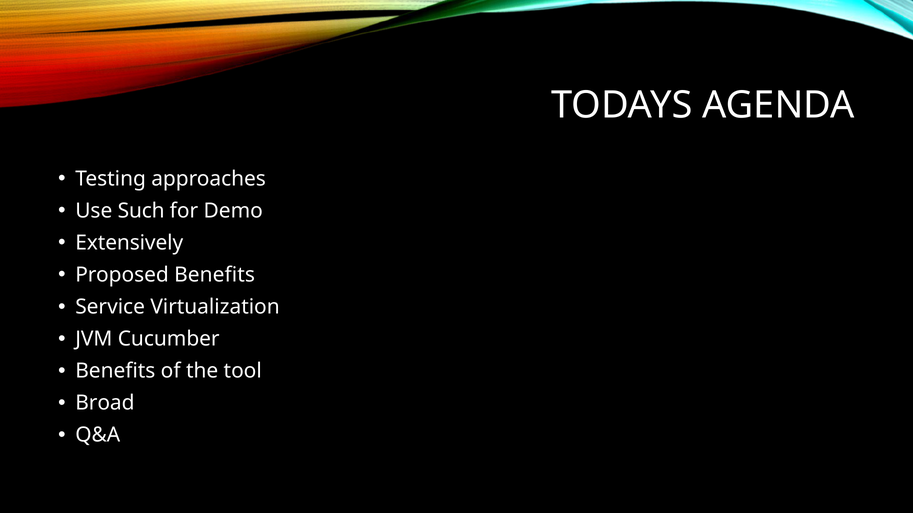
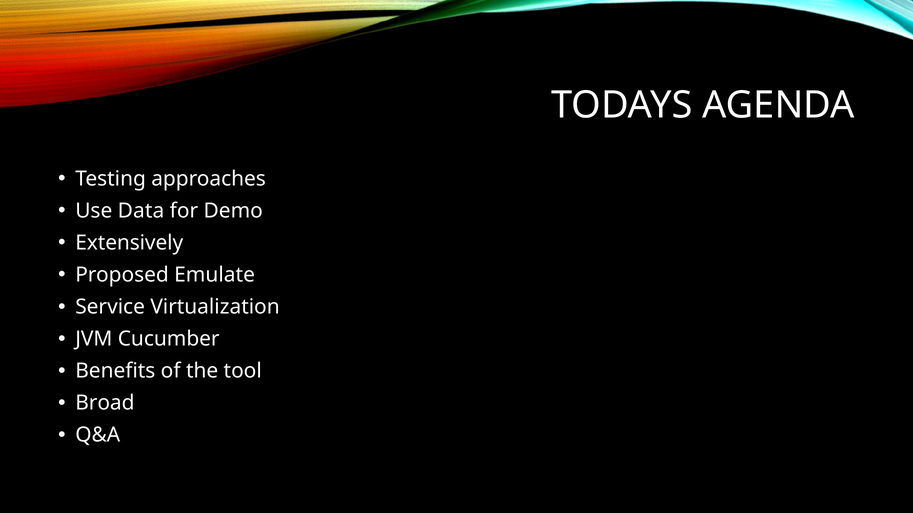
Such: Such -> Data (141, 211)
Proposed Benefits: Benefits -> Emulate (215, 275)
